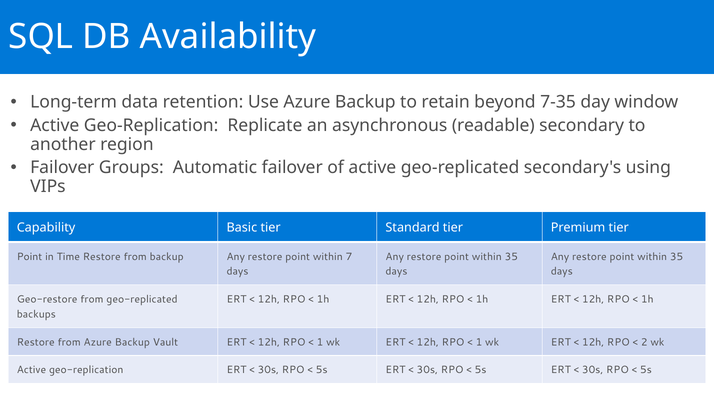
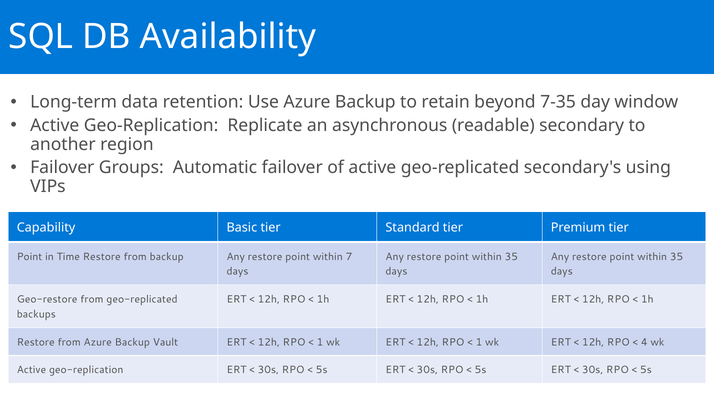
2: 2 -> 4 (644, 343)
